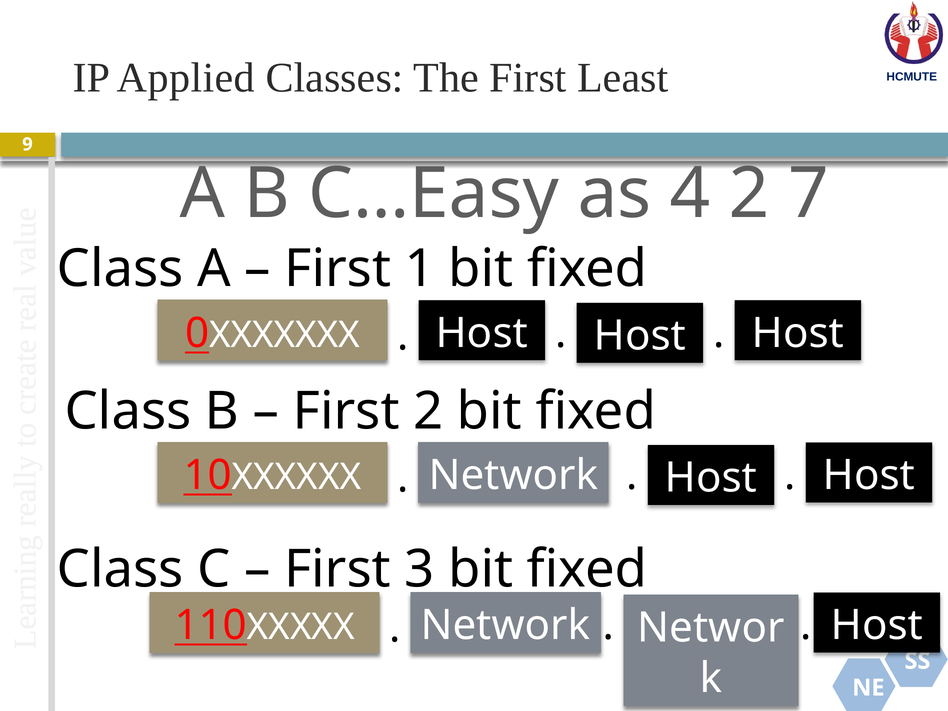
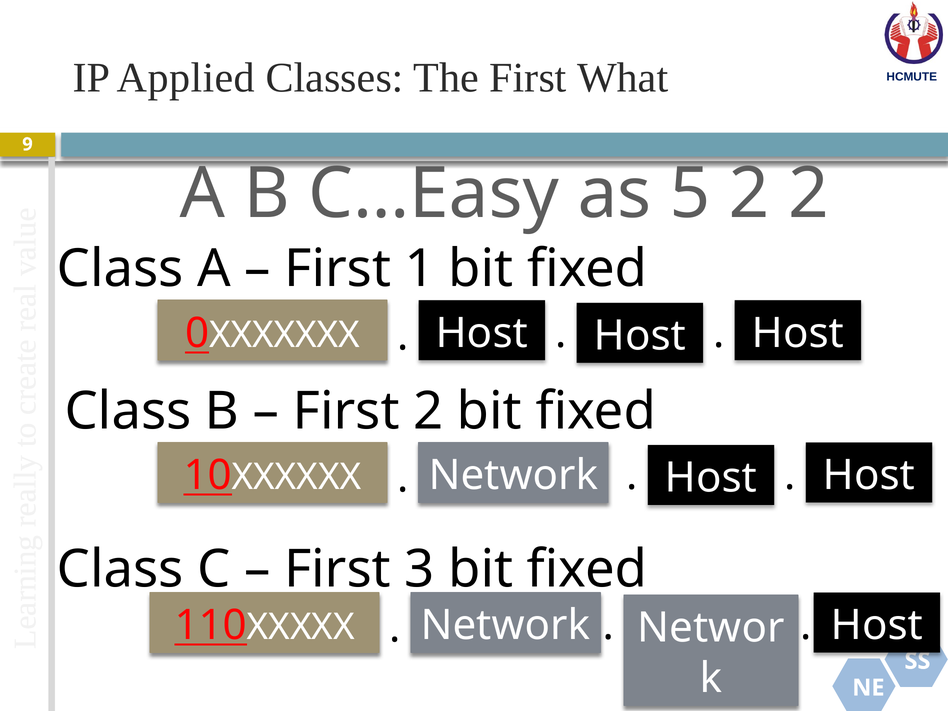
Least: Least -> What (623, 78)
4: 4 -> 5 (690, 194)
2 7: 7 -> 2 (808, 194)
